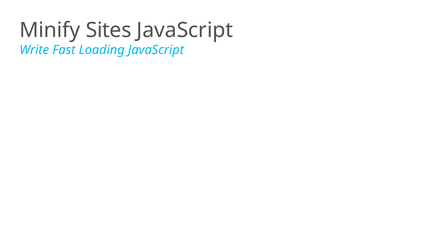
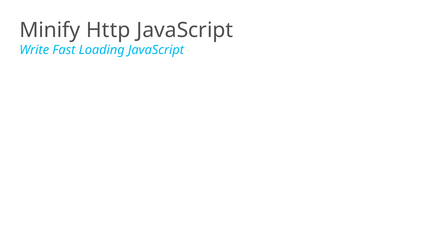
Sites: Sites -> Http (108, 30)
